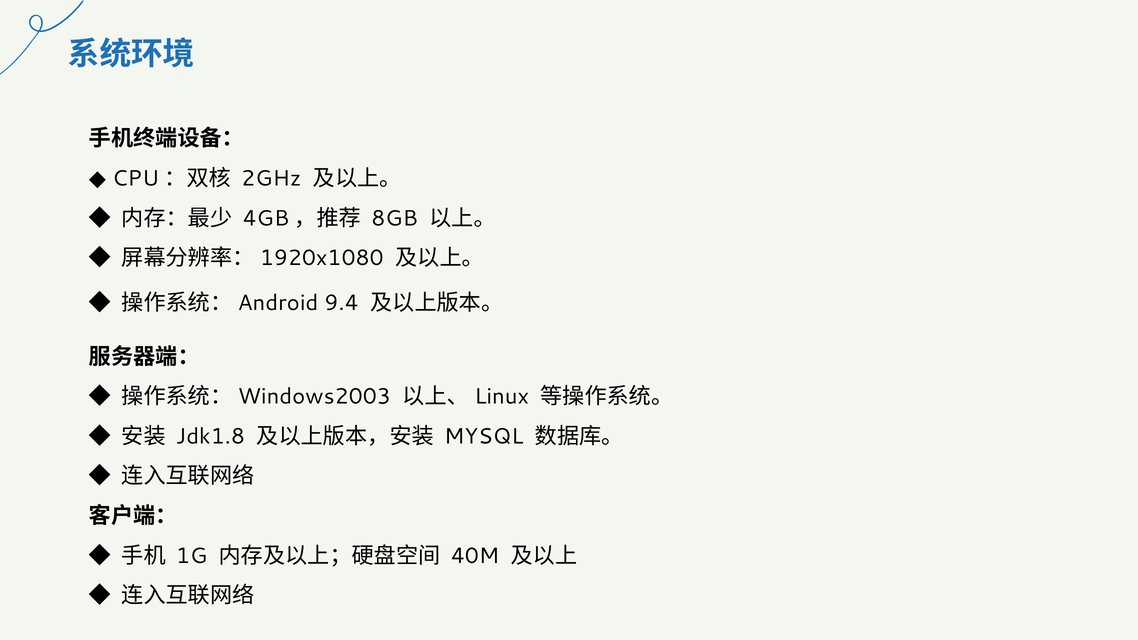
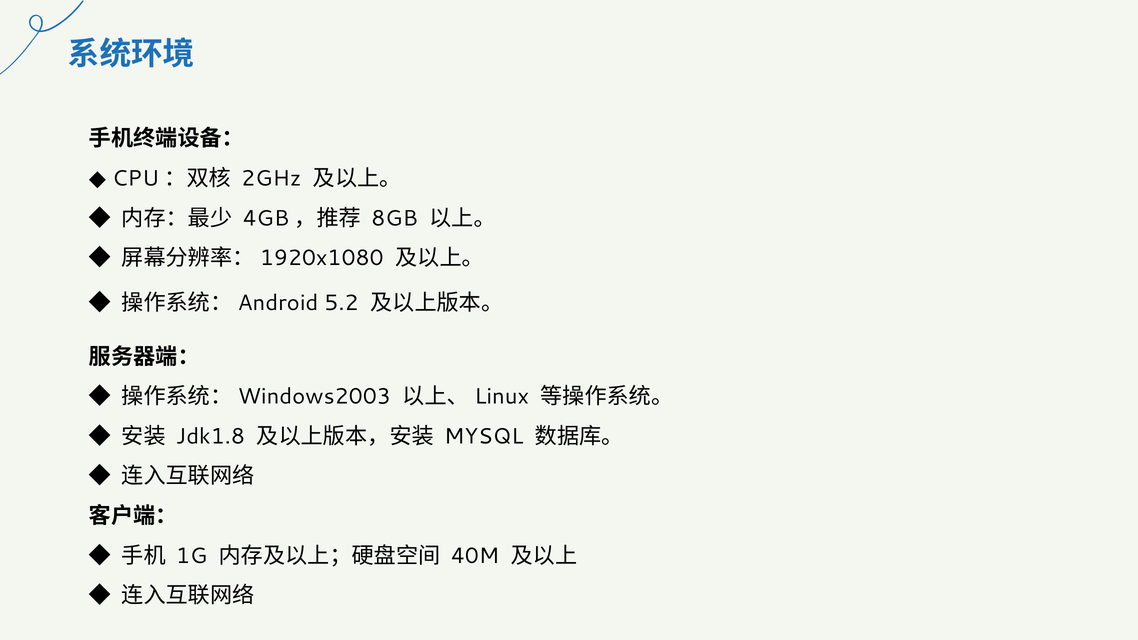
9.4: 9.4 -> 5.2 (342, 303)
